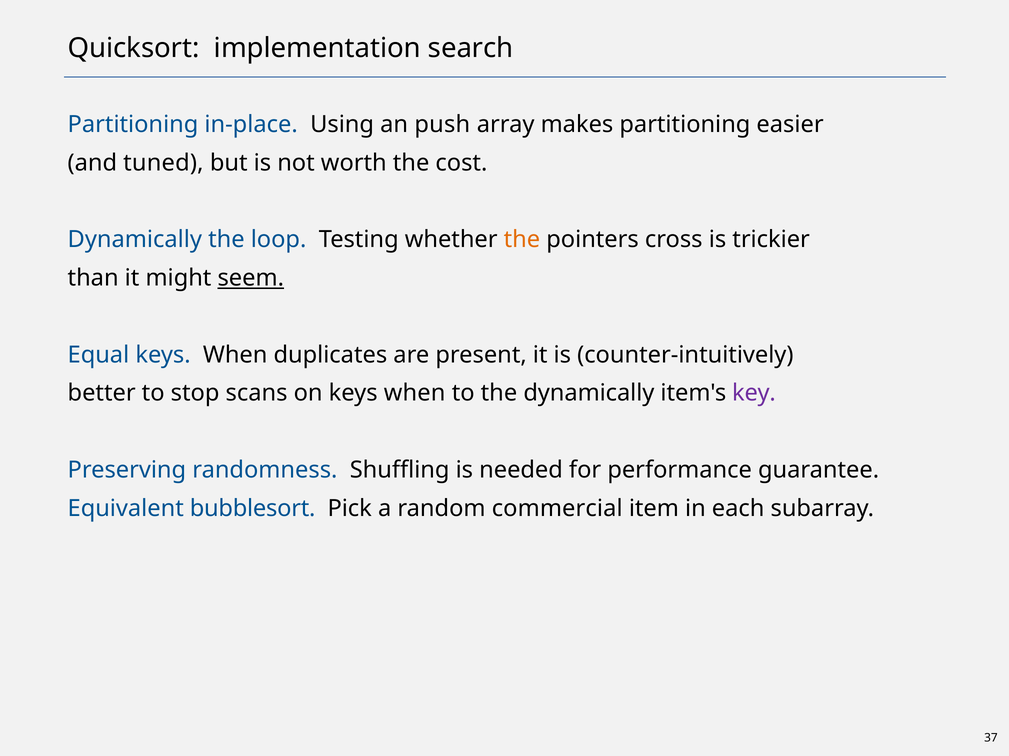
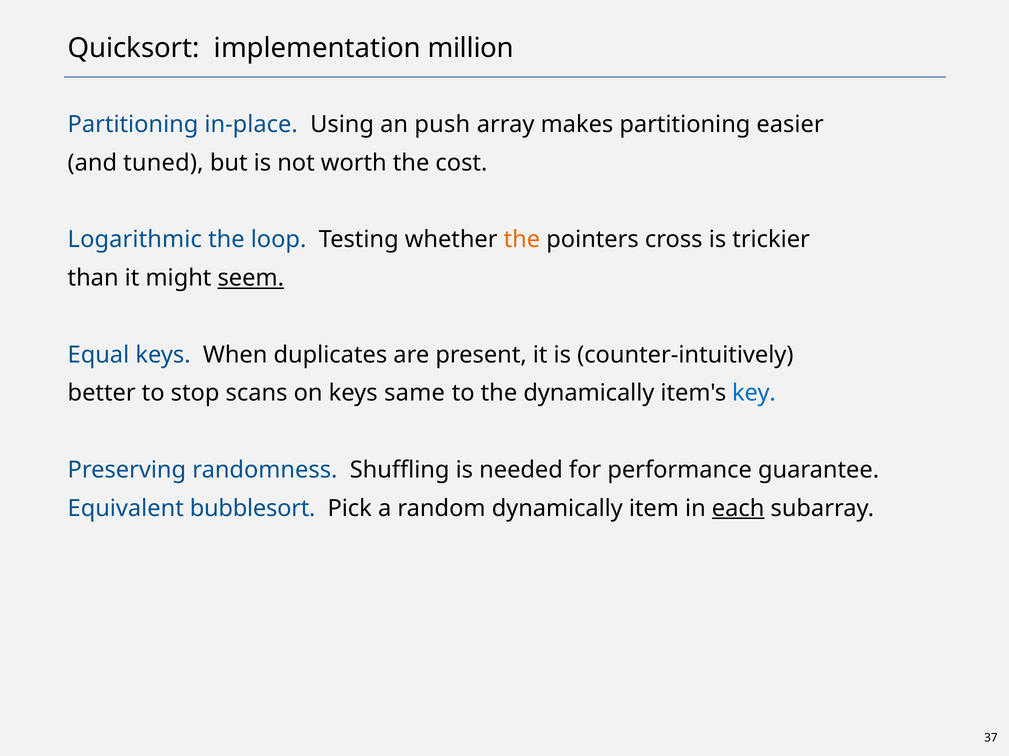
search: search -> million (471, 48)
Dynamically: Dynamically -> Logarithmic (135, 240)
on keys when: when -> same (415, 393)
key colour: purple -> blue (754, 393)
random commercial: commercial -> dynamically (557, 509)
each underline: none -> present (738, 509)
